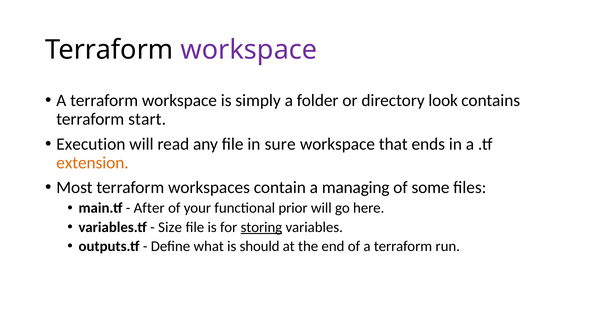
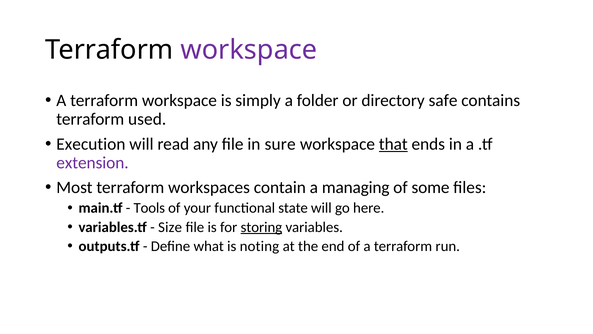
look: look -> safe (443, 100)
start: start -> used (147, 119)
that underline: none -> present (393, 144)
extension colour: orange -> purple (92, 162)
After: After -> Tools (149, 208)
prior: prior -> state (293, 208)
should: should -> noting (259, 246)
